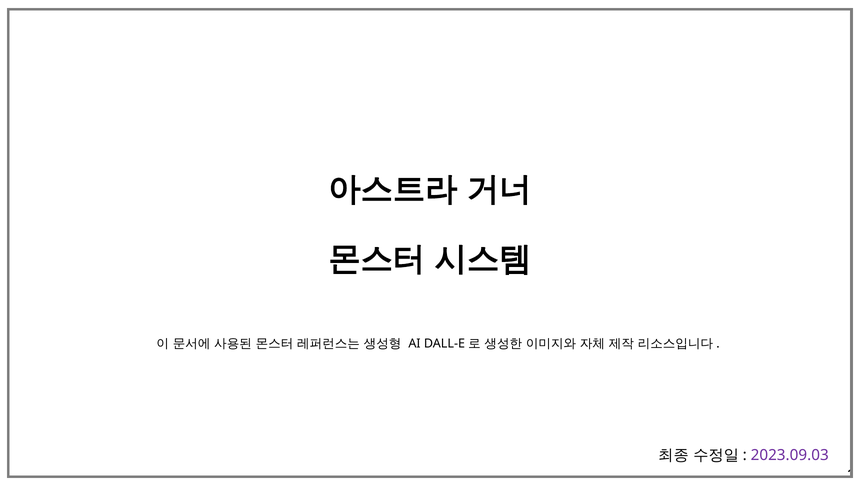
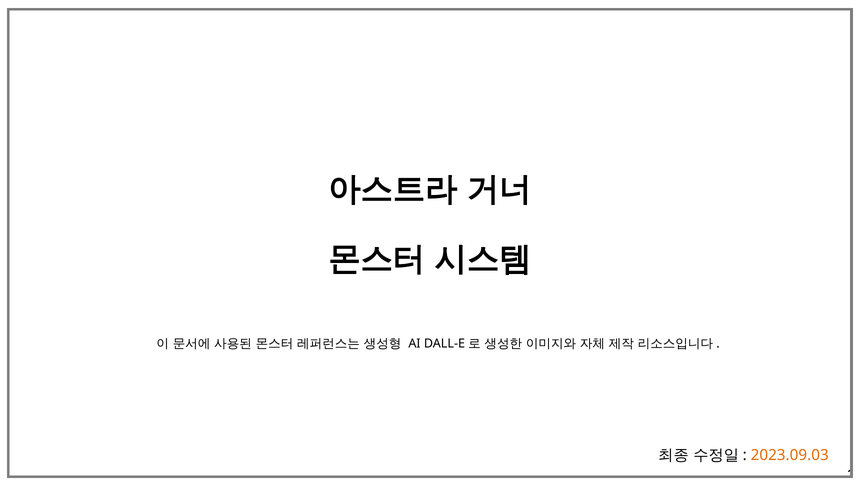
2023.09.03 colour: purple -> orange (790, 455)
